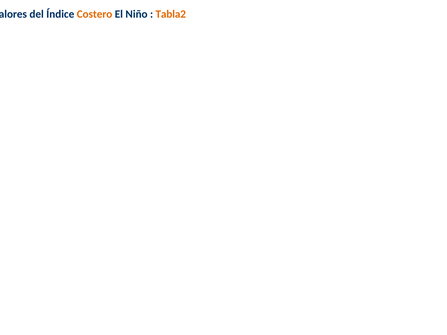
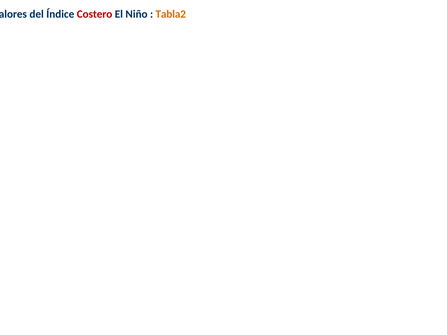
Costero colour: orange -> red (95, 14)
